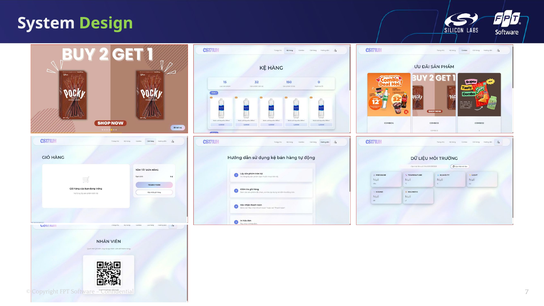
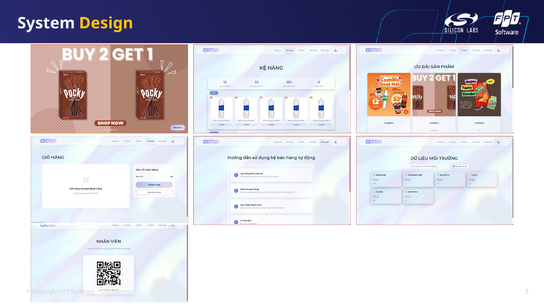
Design colour: light green -> yellow (106, 23)
